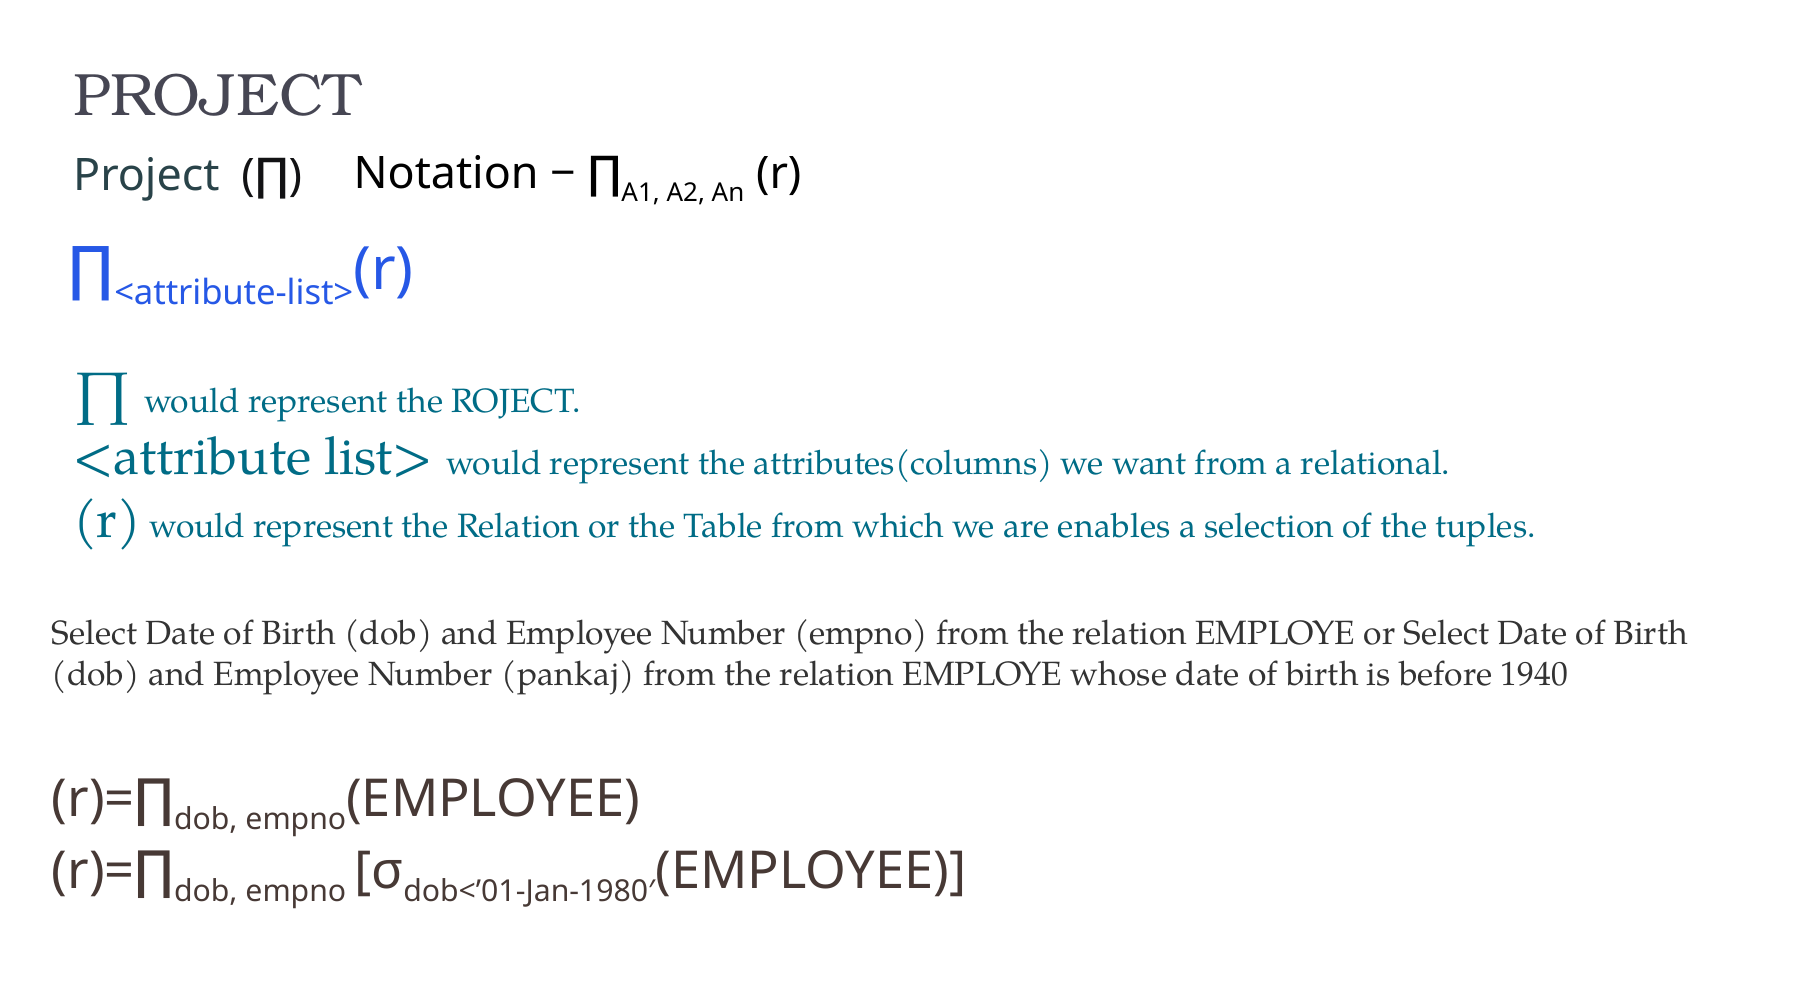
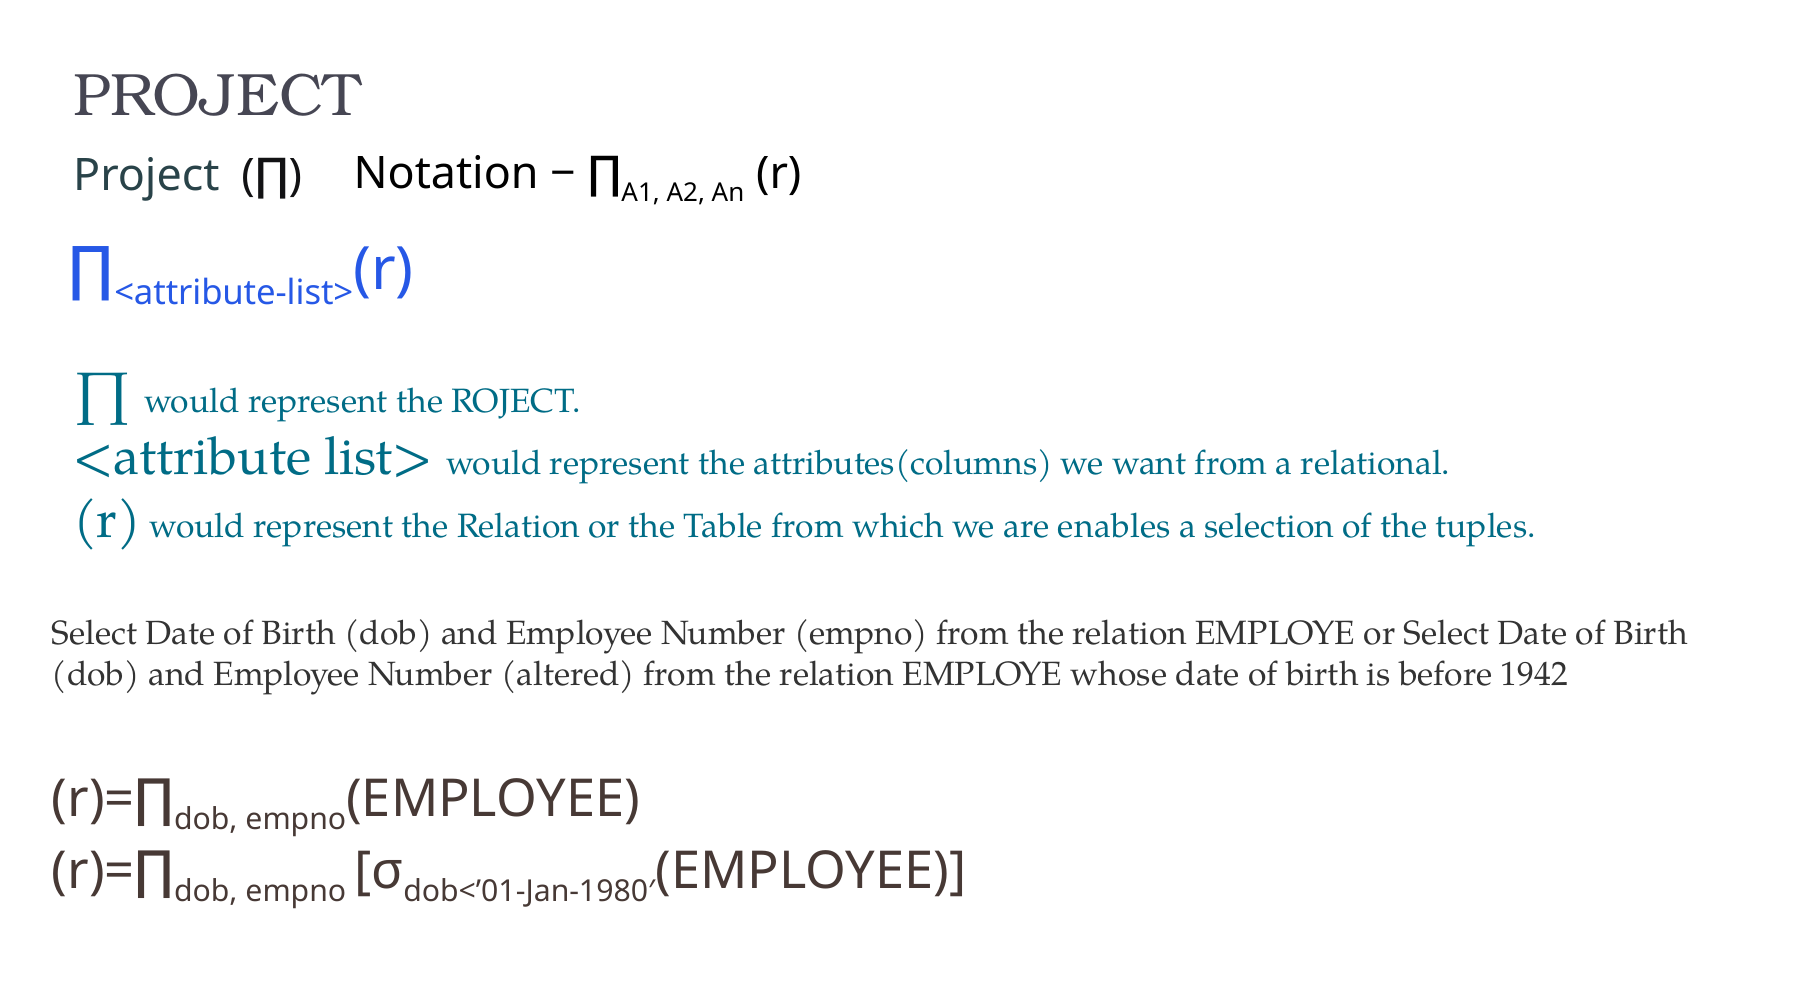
pankaj: pankaj -> altered (568, 675)
1940: 1940 -> 1942 (1534, 675)
